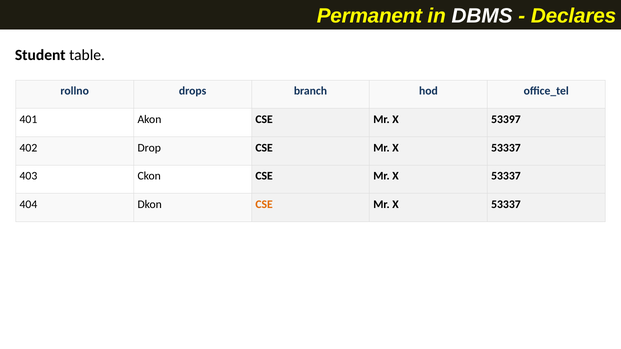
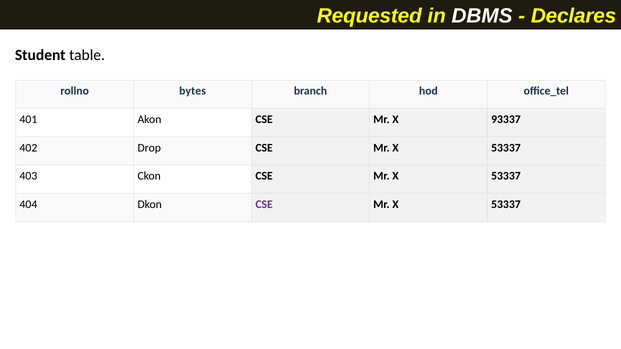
Permanent: Permanent -> Requested (369, 16)
drops: drops -> bytes (193, 91)
53397: 53397 -> 93337 (506, 120)
CSE colour: orange -> purple (264, 205)
